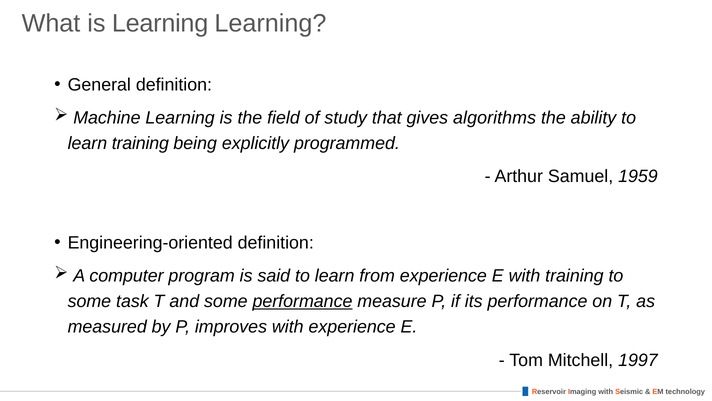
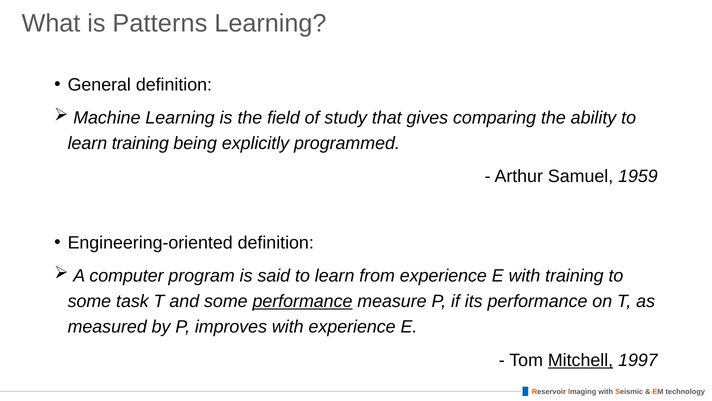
is Learning: Learning -> Patterns (160, 24)
algorithms: algorithms -> comparing (495, 118)
Mitchell underline: none -> present (581, 360)
